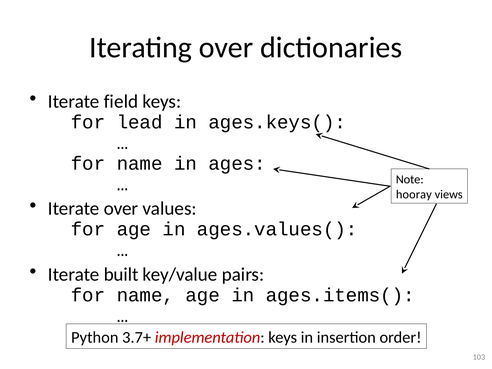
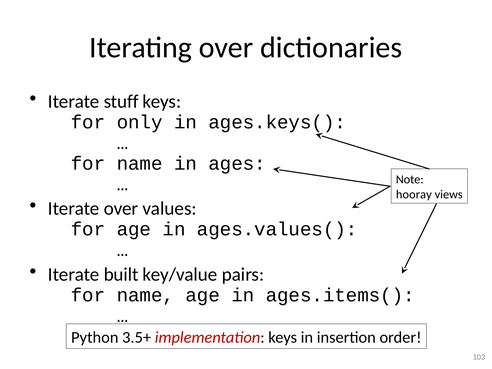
field: field -> stuff (121, 101)
lead: lead -> only (140, 122)
3.7+: 3.7+ -> 3.5+ (137, 337)
